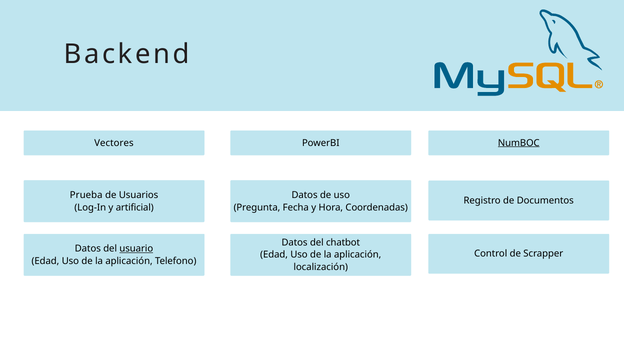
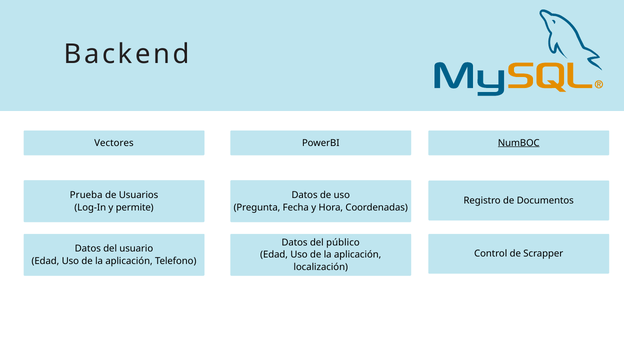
artificial: artificial -> permite (135, 207)
chatbot: chatbot -> público (343, 242)
usuario underline: present -> none (136, 249)
